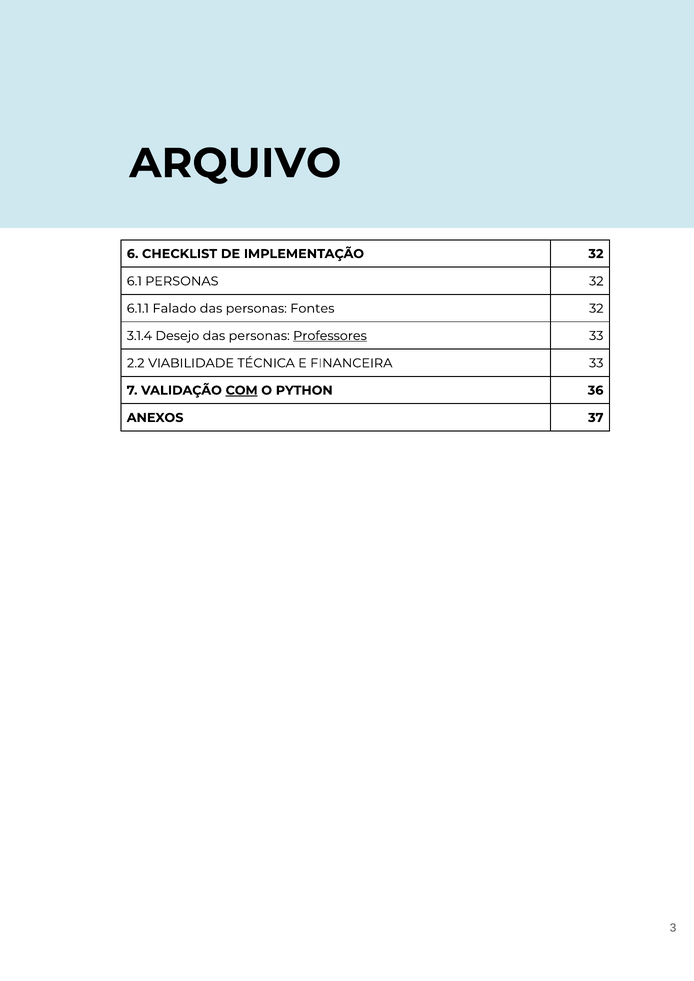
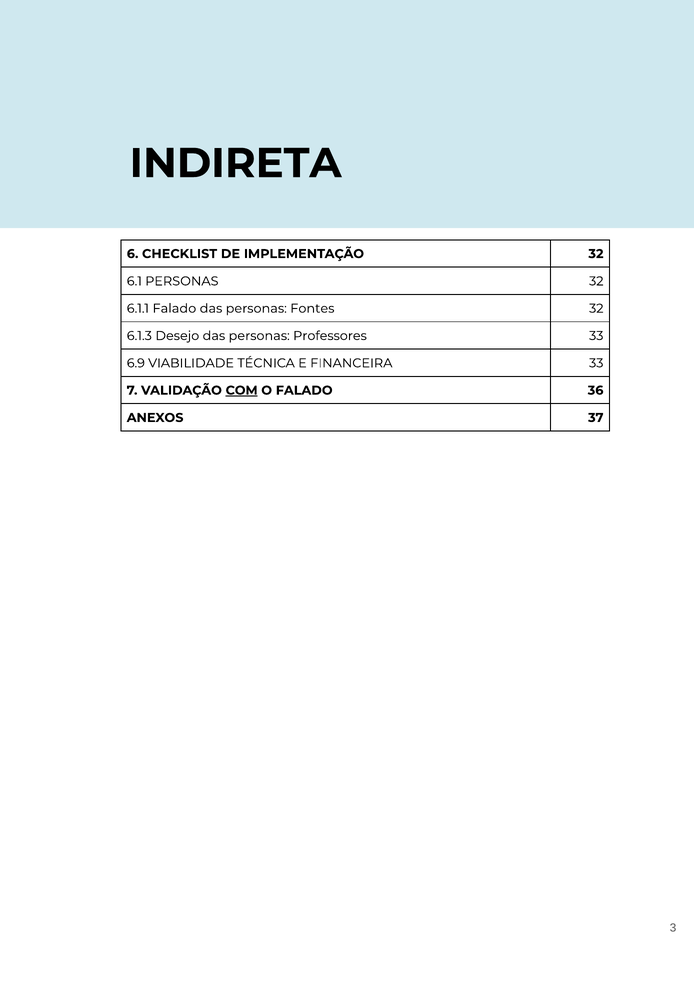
ARQUIVO: ARQUIVO -> INDIRETA (235, 163)
3.1.4: 3.1.4 -> 6.1.3 (139, 336)
Professores underline: present -> none (330, 336)
2.2: 2.2 -> 6.9 (136, 363)
O PYTHON: PYTHON -> FALADO (304, 391)
